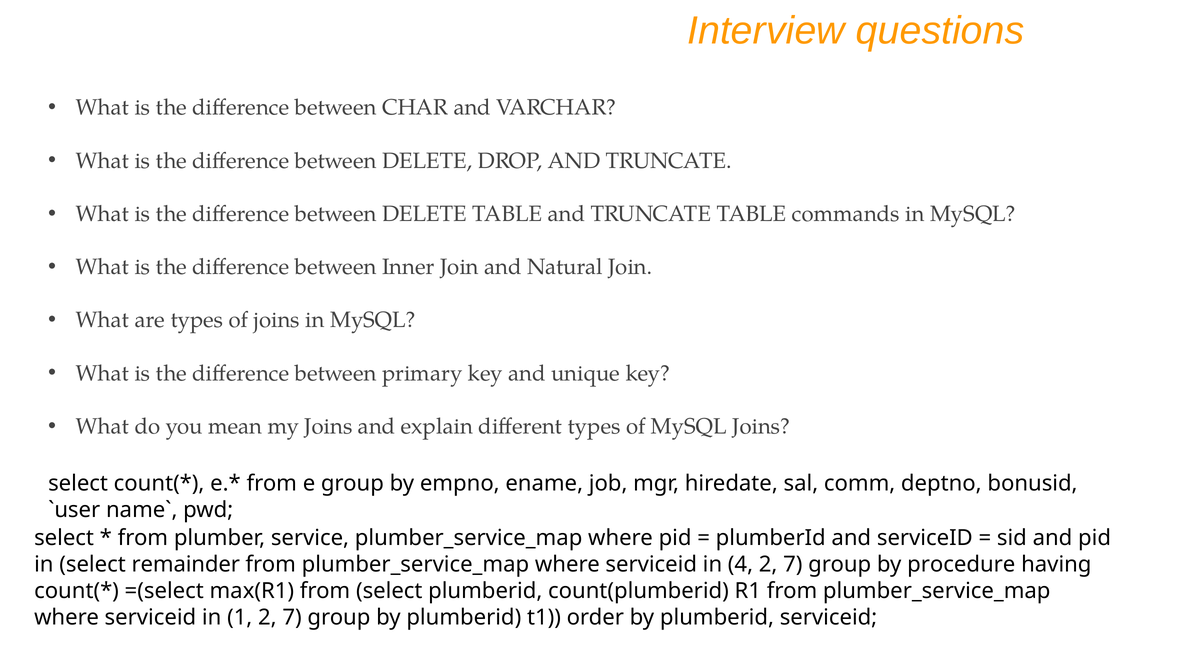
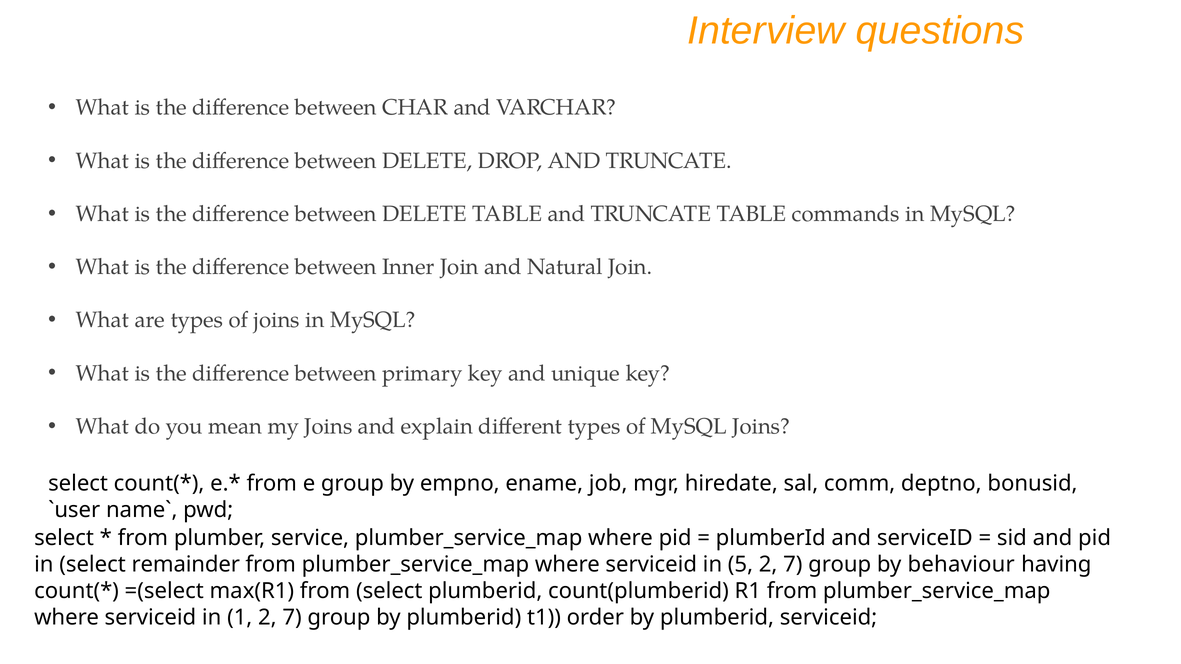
4: 4 -> 5 (740, 565)
procedure: procedure -> behaviour (961, 565)
